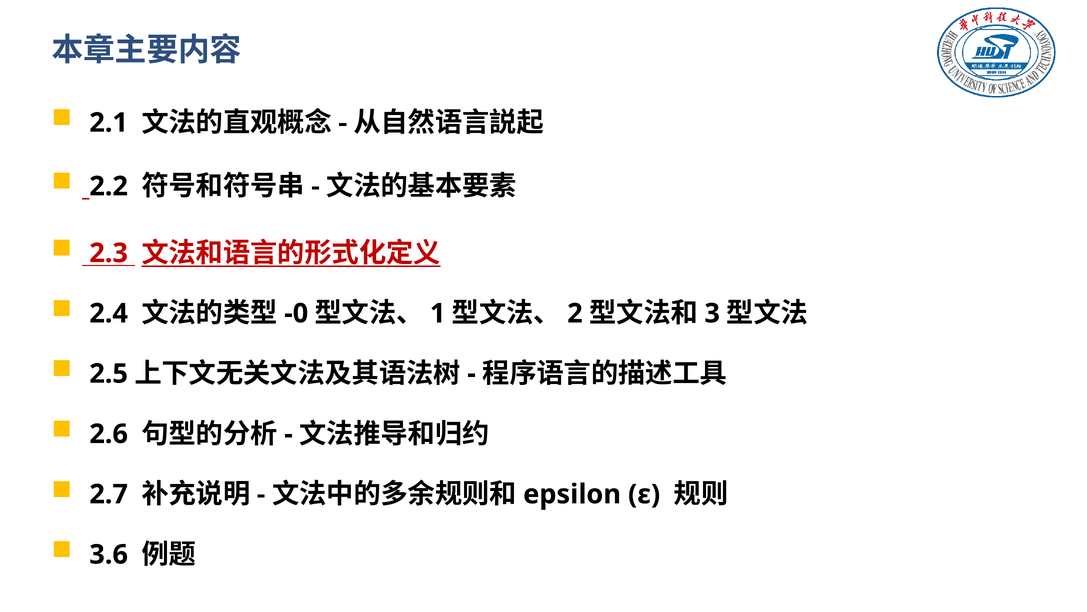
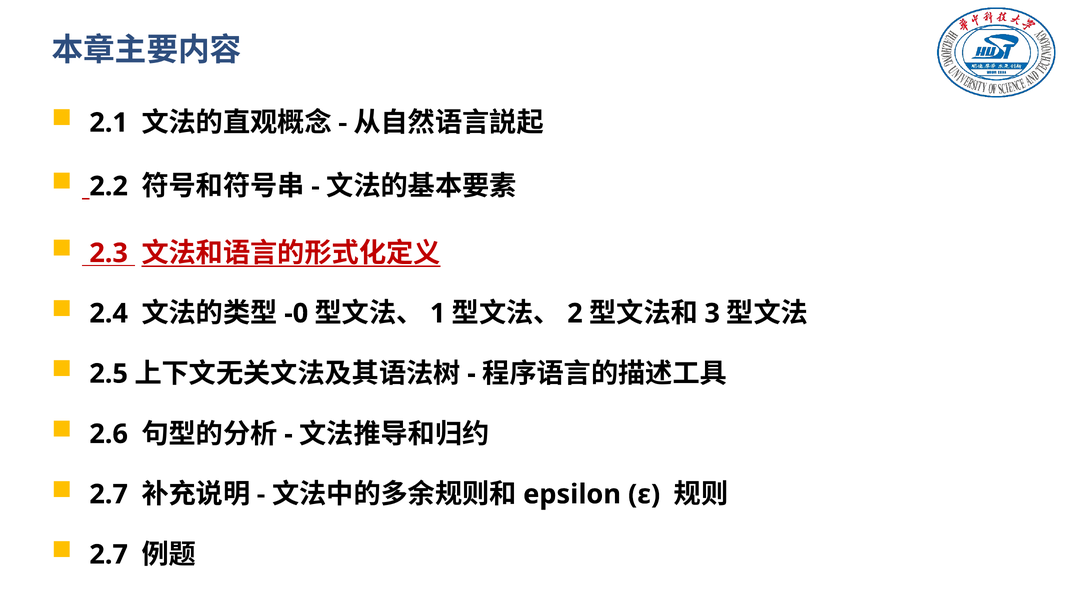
3.6: 3.6 -> 2.7 (109, 554)
